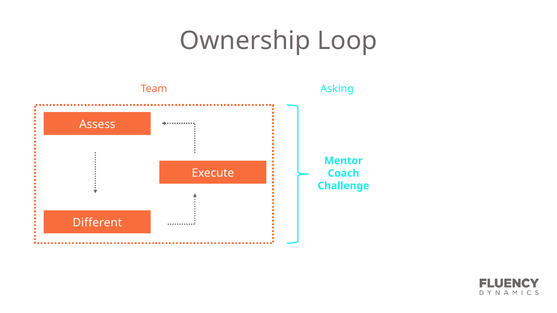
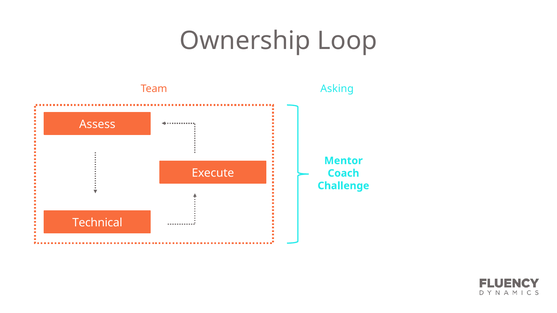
Different: Different -> Technical (97, 223)
